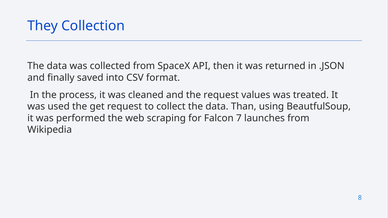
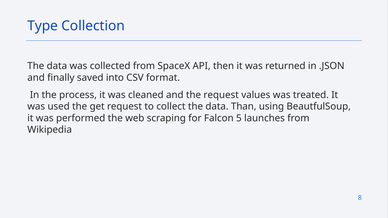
They: They -> Type (43, 26)
7: 7 -> 5 (239, 118)
